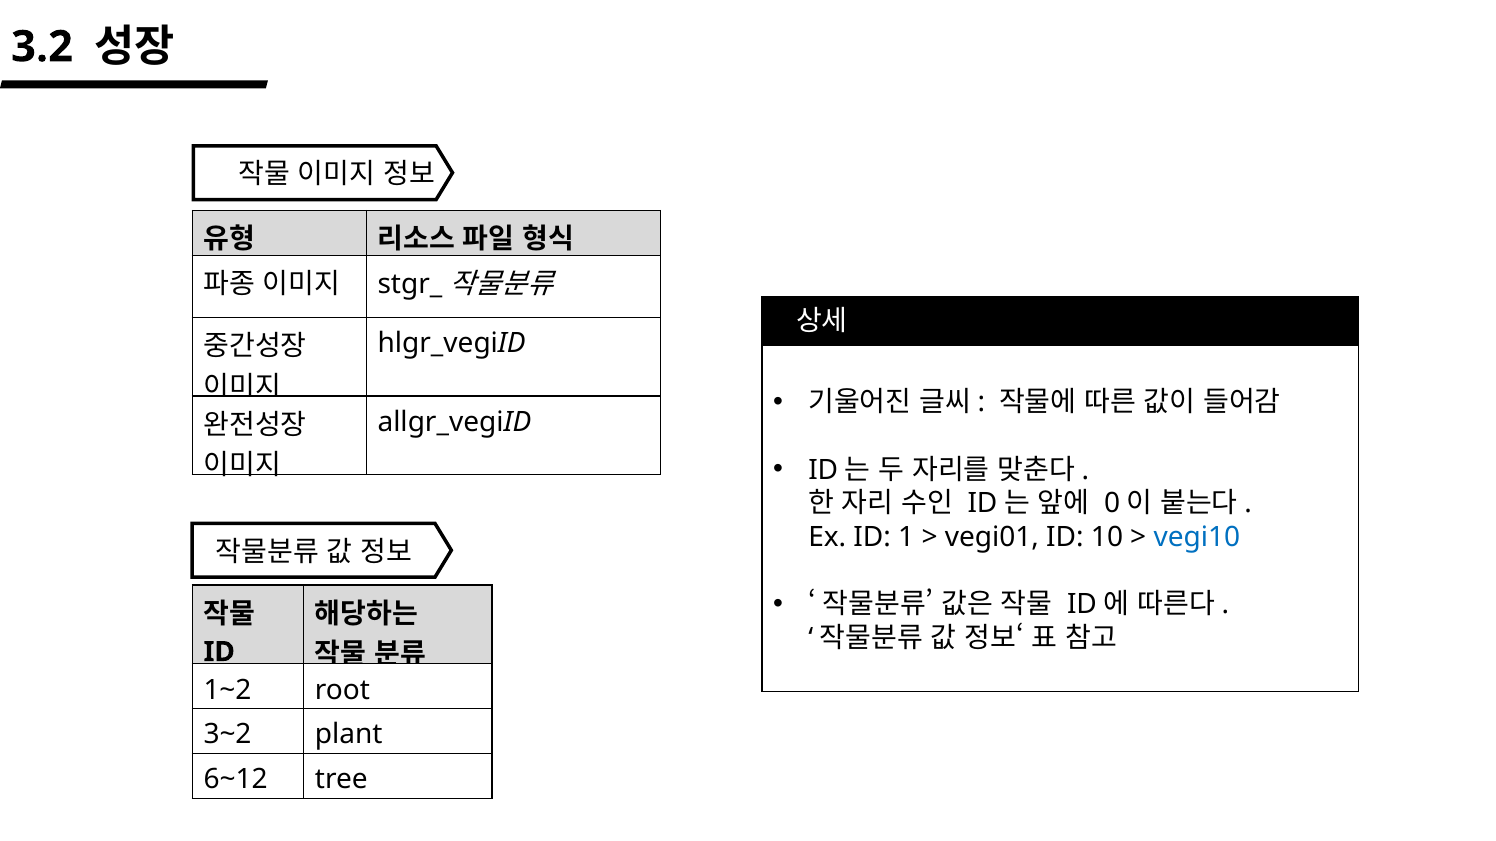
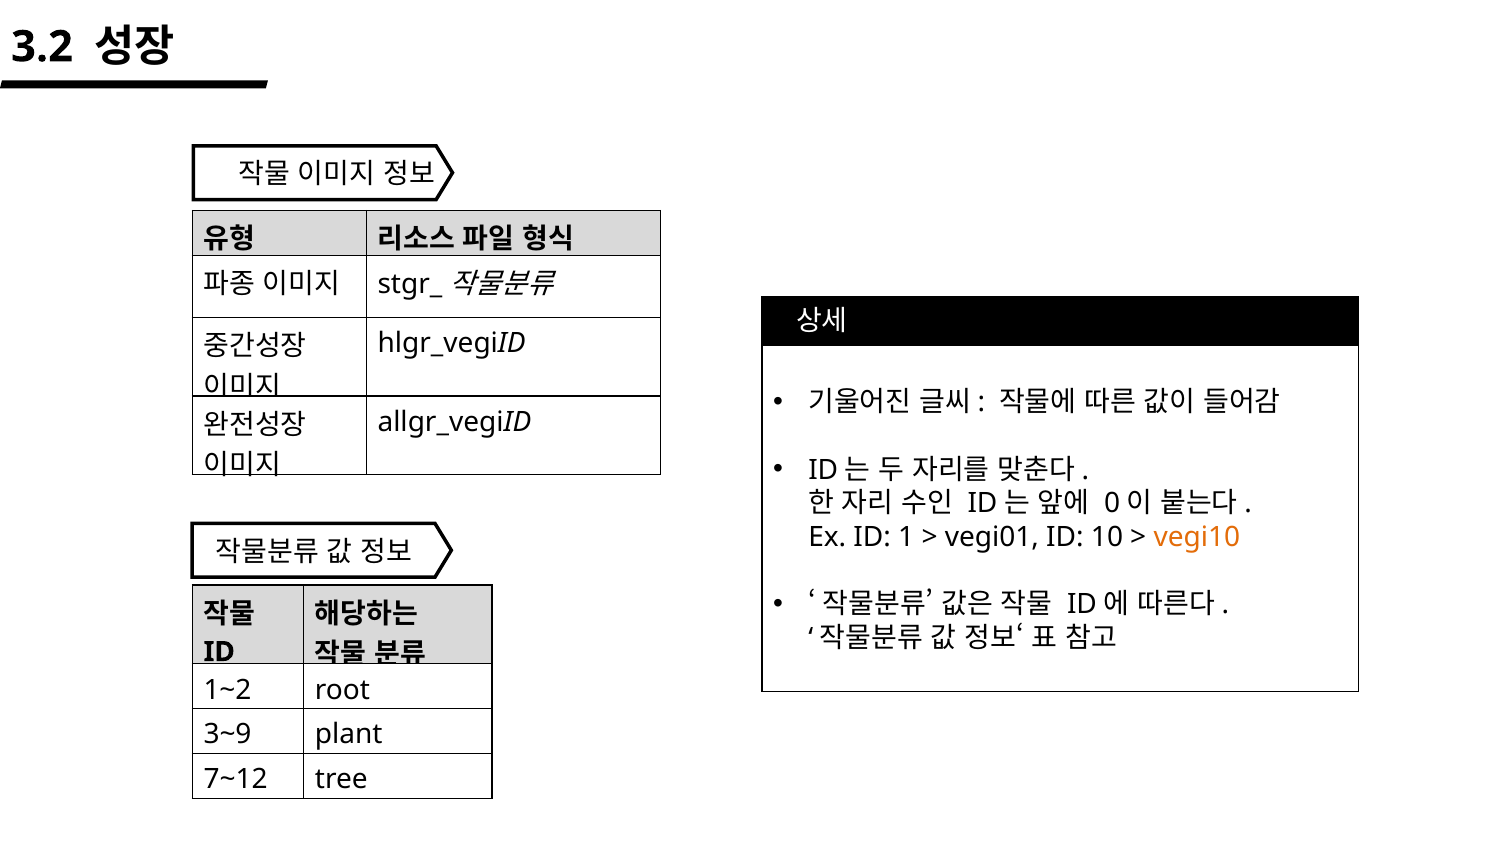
vegi10 colour: blue -> orange (1197, 538)
3~2: 3~2 -> 3~9 (228, 735)
6~12: 6~12 -> 7~12 (236, 780)
